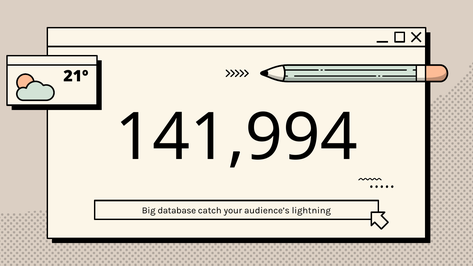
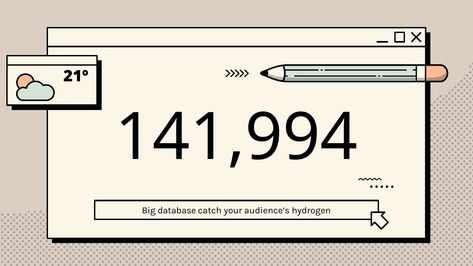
lightning: lightning -> hydrogen (311, 211)
